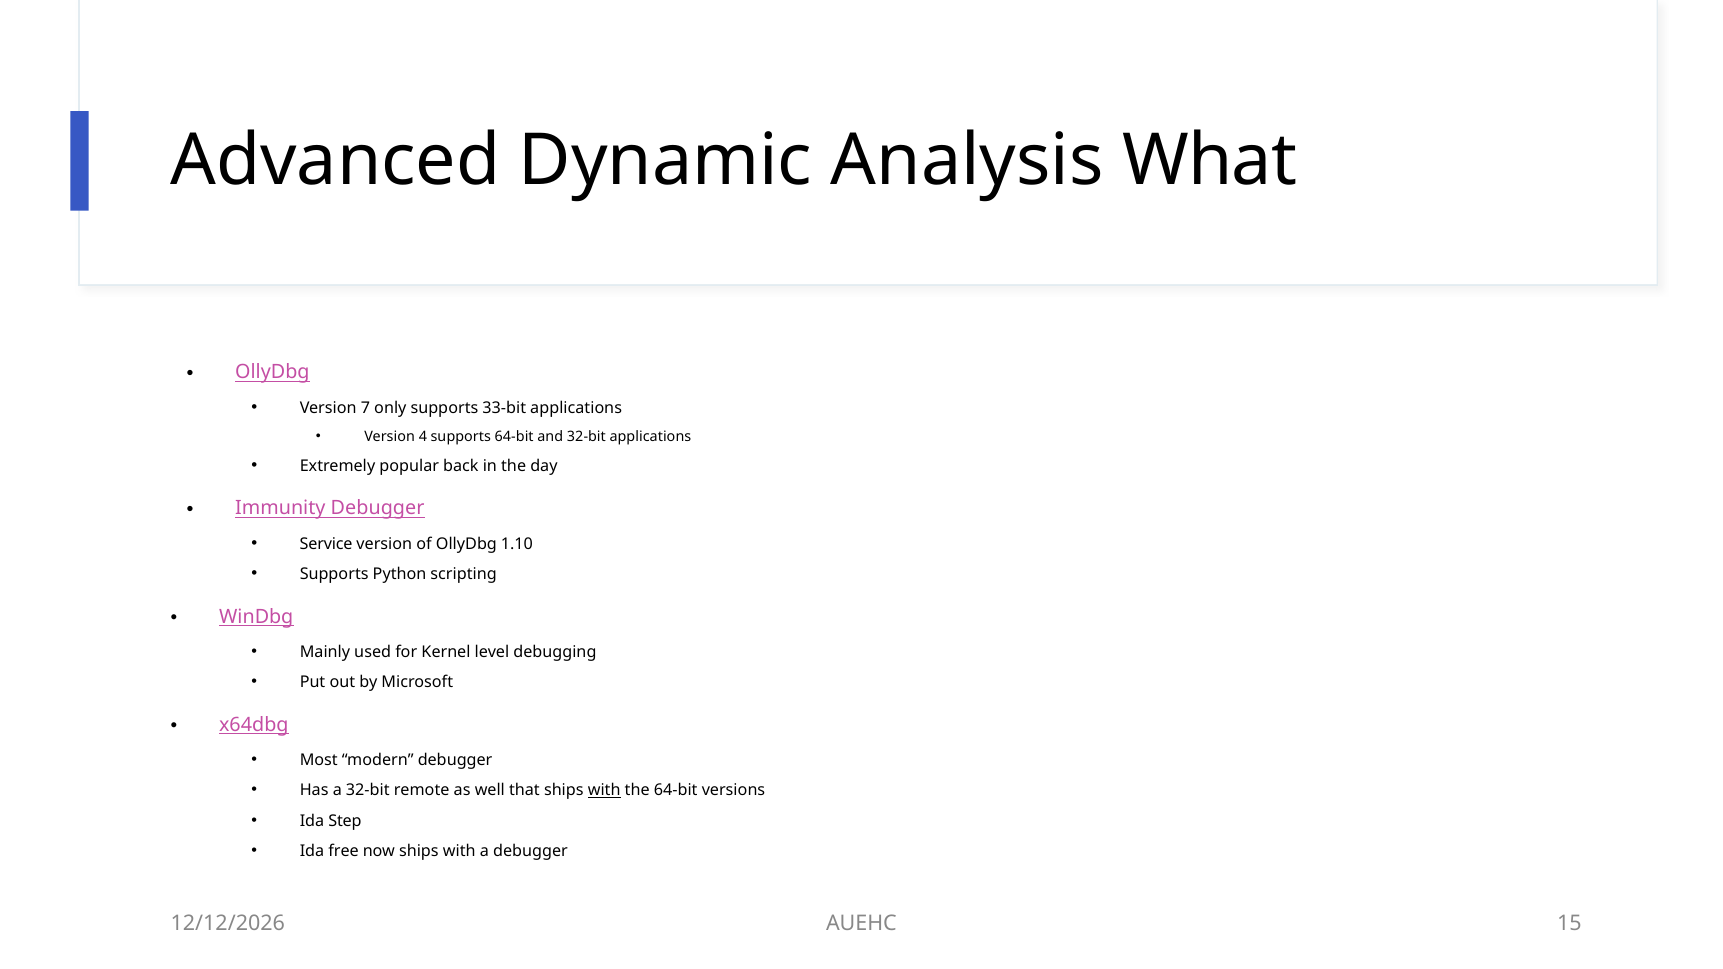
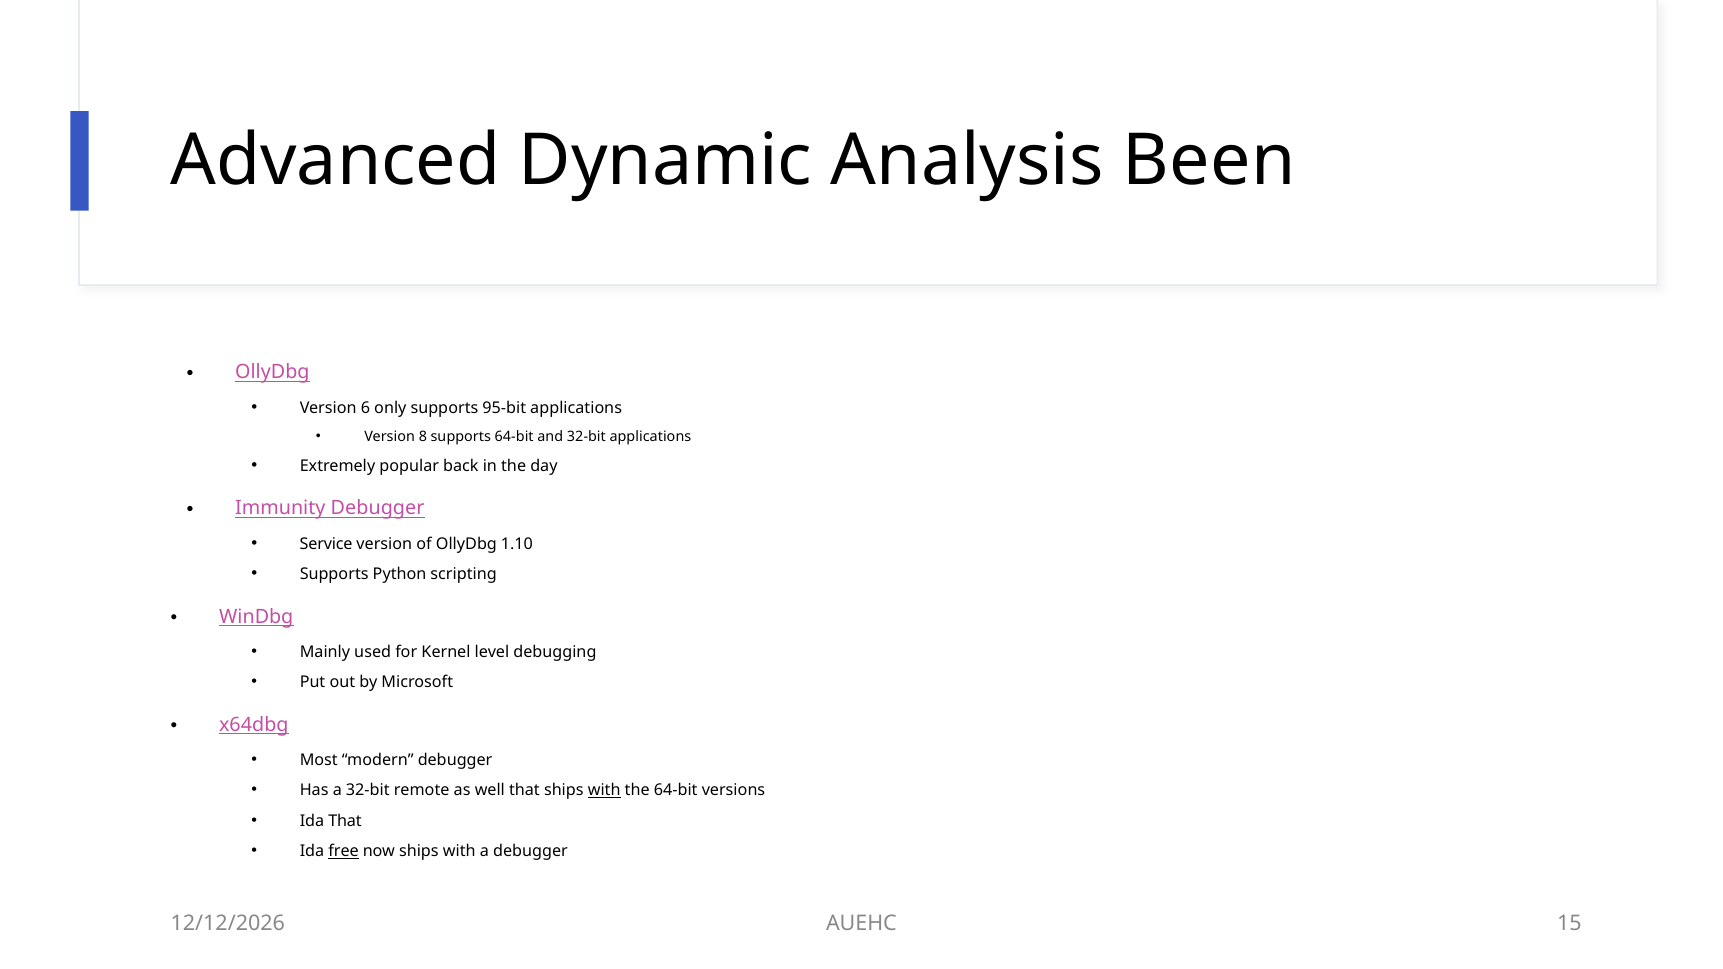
What: What -> Been (1209, 160)
7: 7 -> 6 (365, 408)
33-bit: 33-bit -> 95-bit (504, 408)
4: 4 -> 8 (423, 437)
Ida Step: Step -> That (345, 821)
free underline: none -> present (344, 851)
